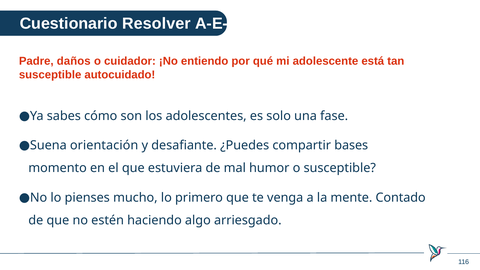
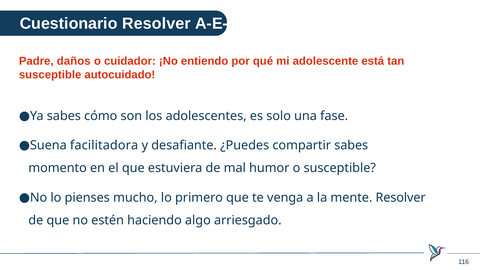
orientación: orientación -> facilitadora (104, 145)
compartir bases: bases -> sabes (351, 145)
mente Contado: Contado -> Resolver (401, 198)
